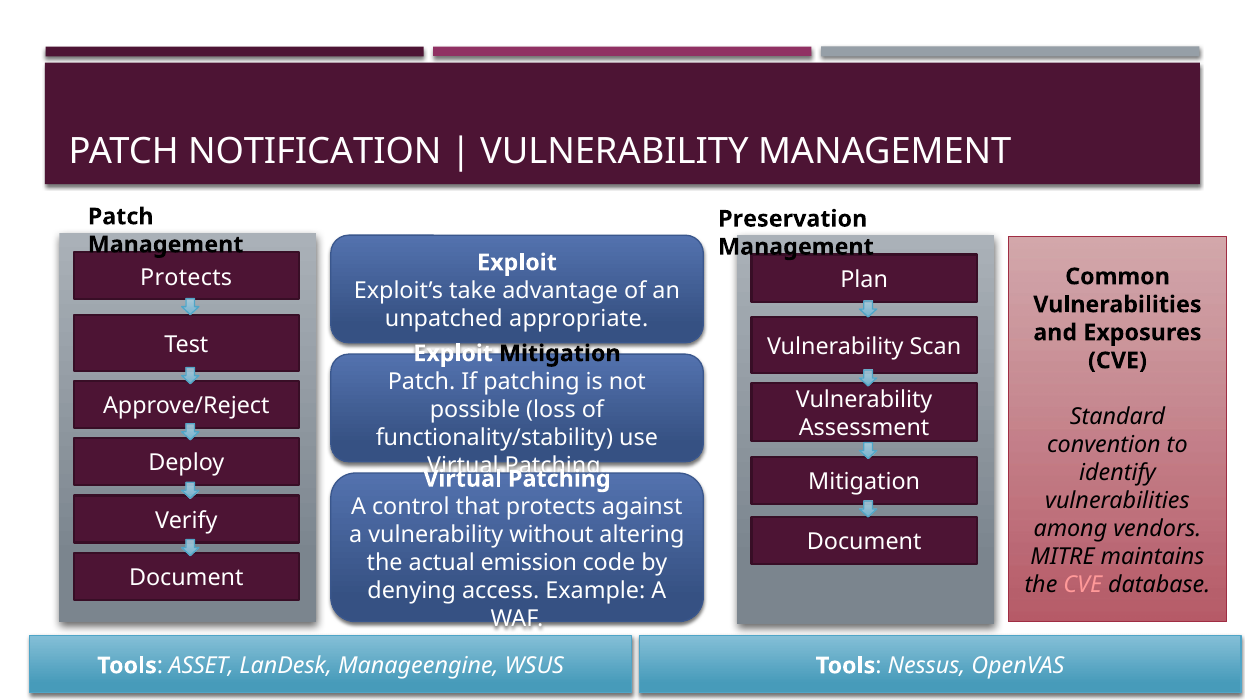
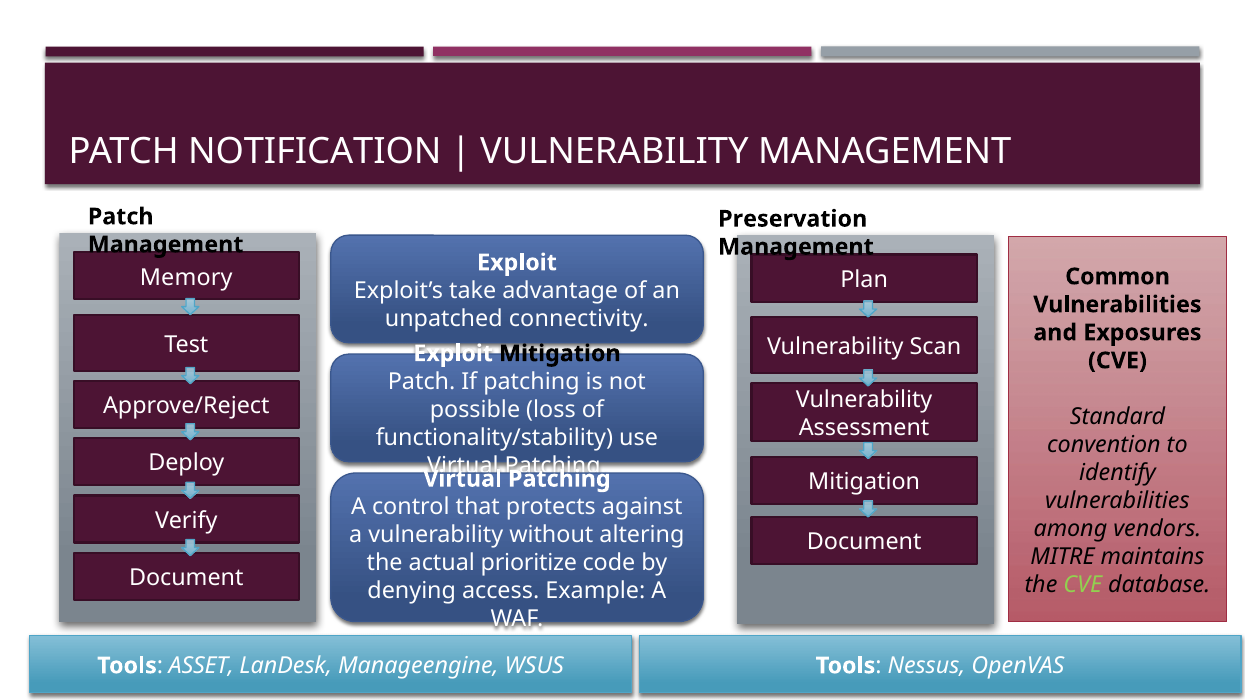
Protects: Protects -> Memory (186, 278)
appropriate: appropriate -> connectivity (579, 319)
emission: emission -> prioritize (529, 563)
CVE colour: pink -> light green (1083, 585)
